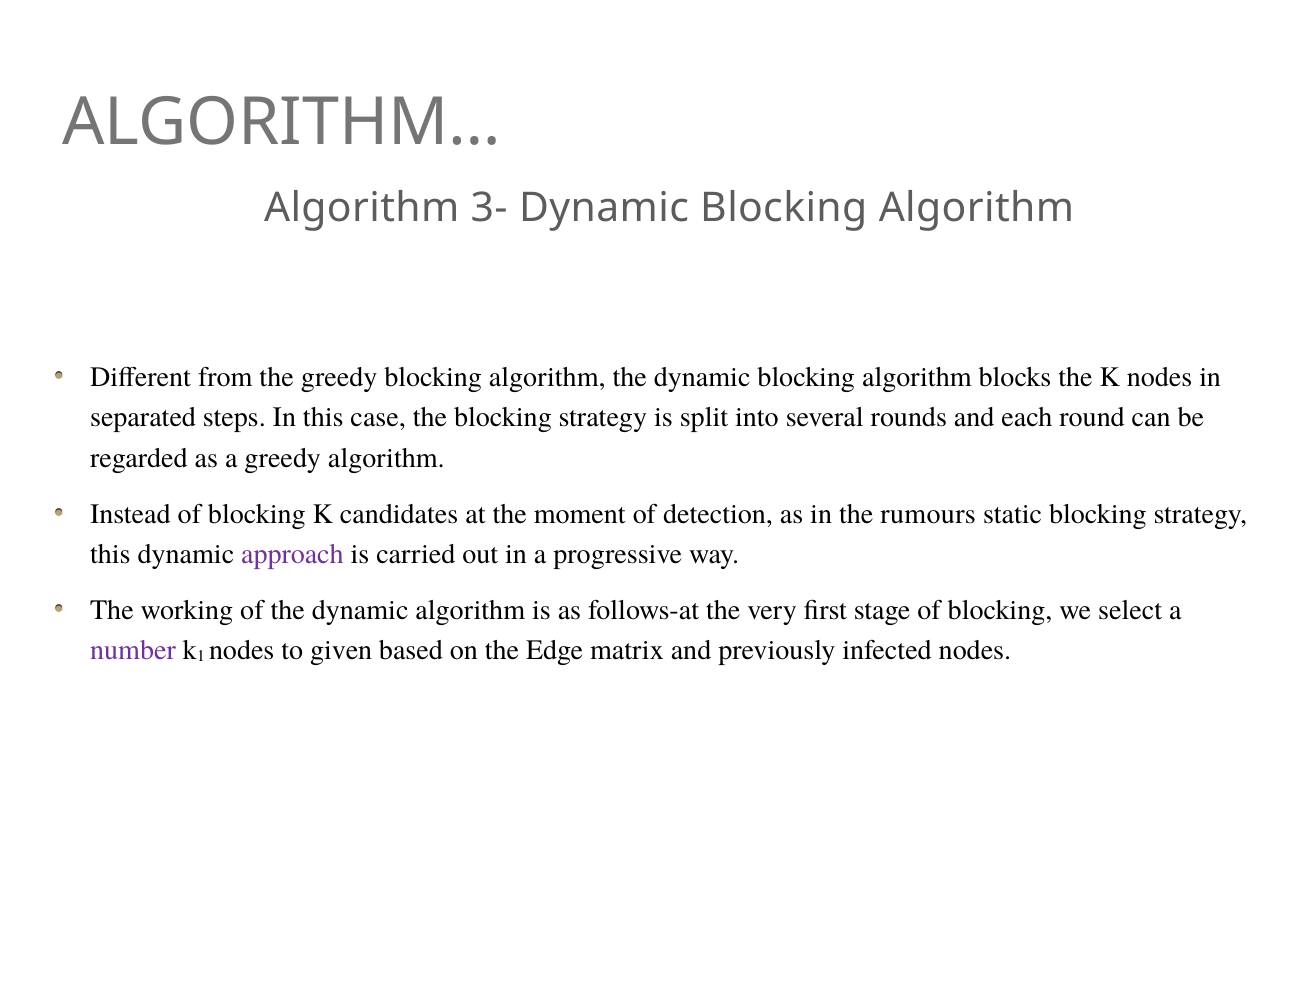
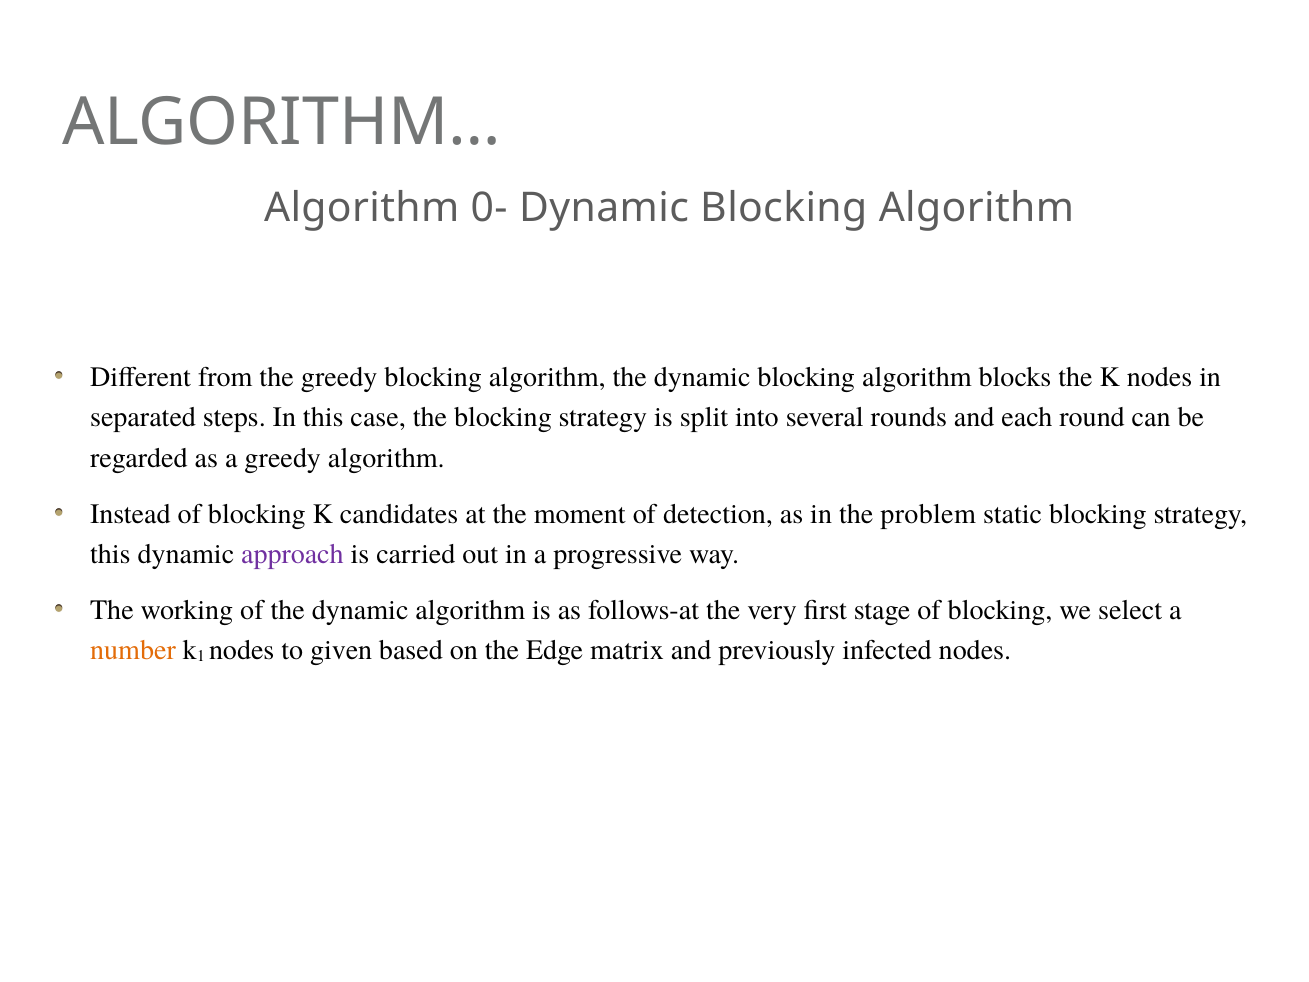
3-: 3- -> 0- (489, 208)
rumours: rumours -> problem (928, 514)
number colour: purple -> orange (133, 651)
